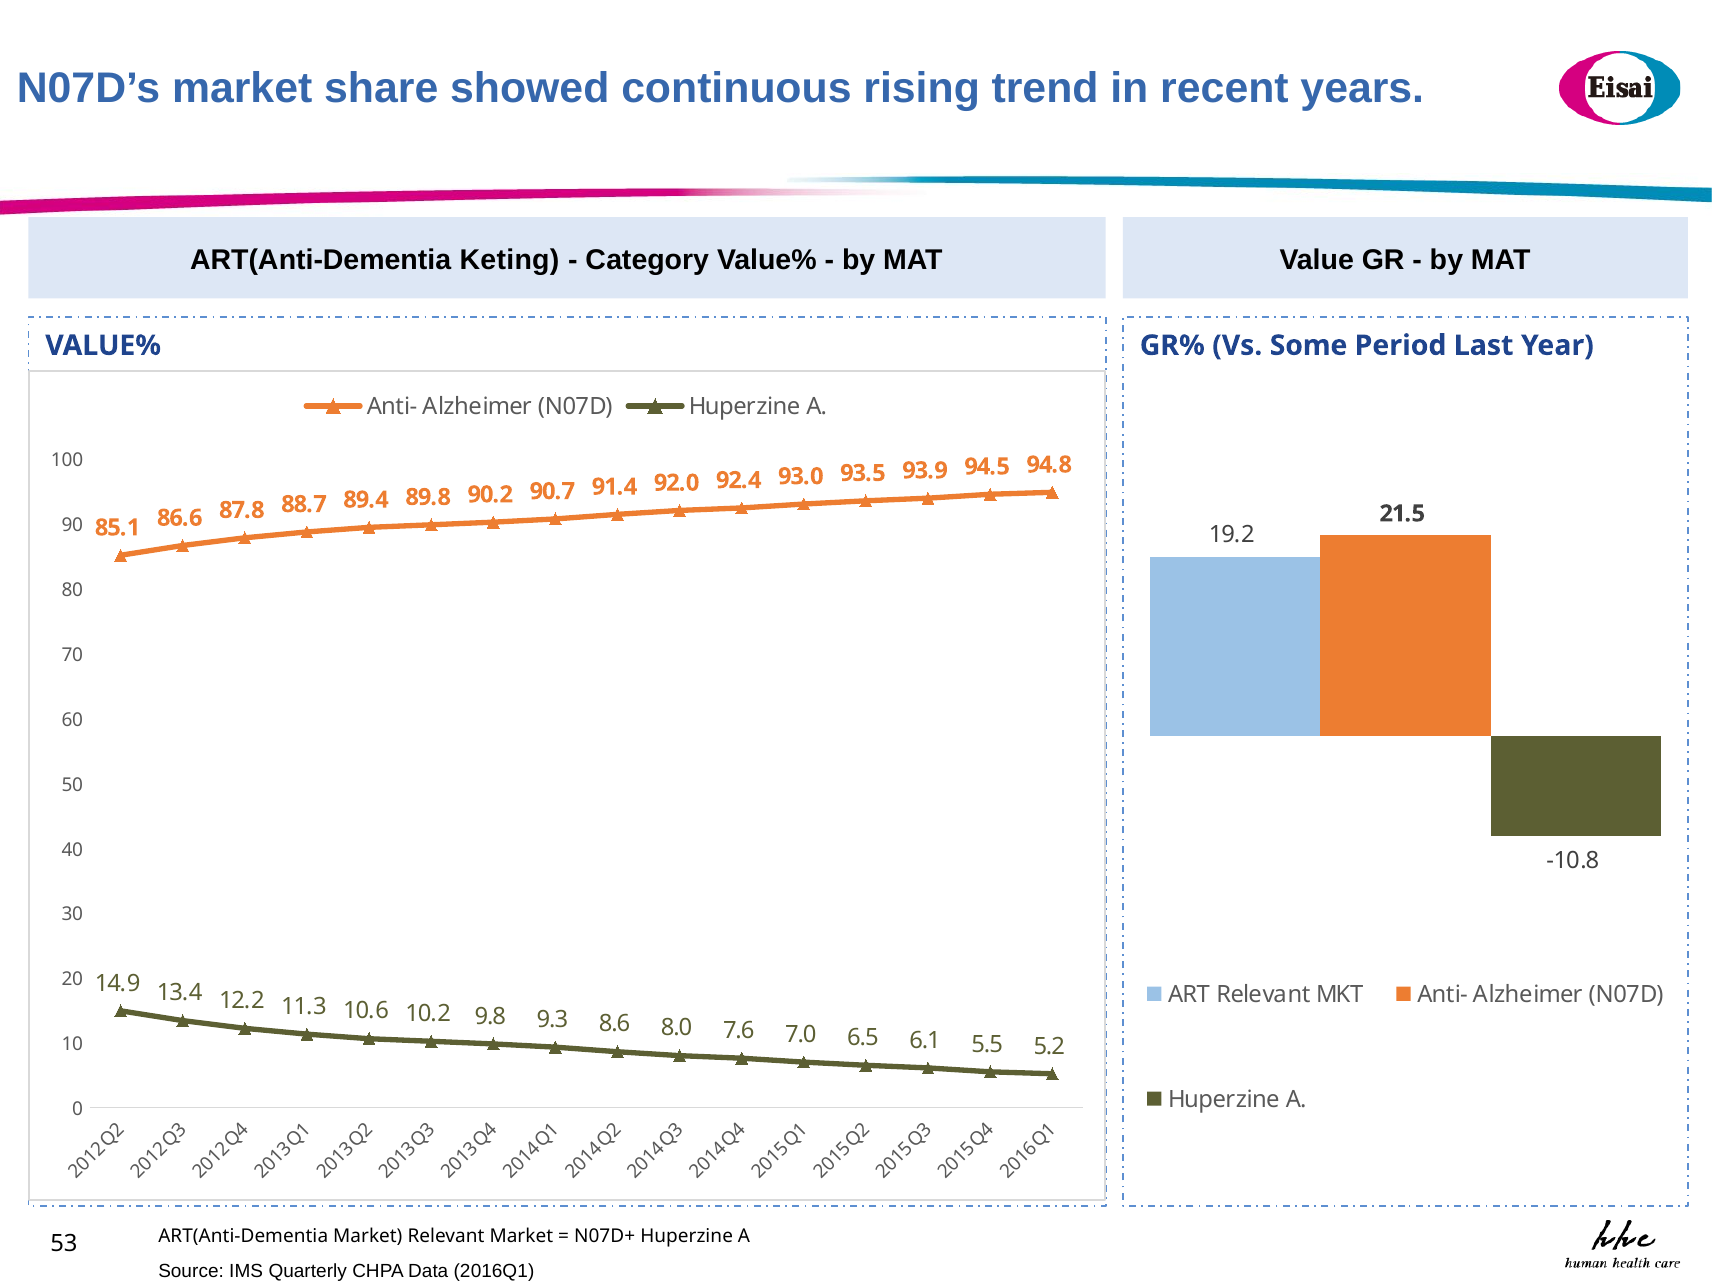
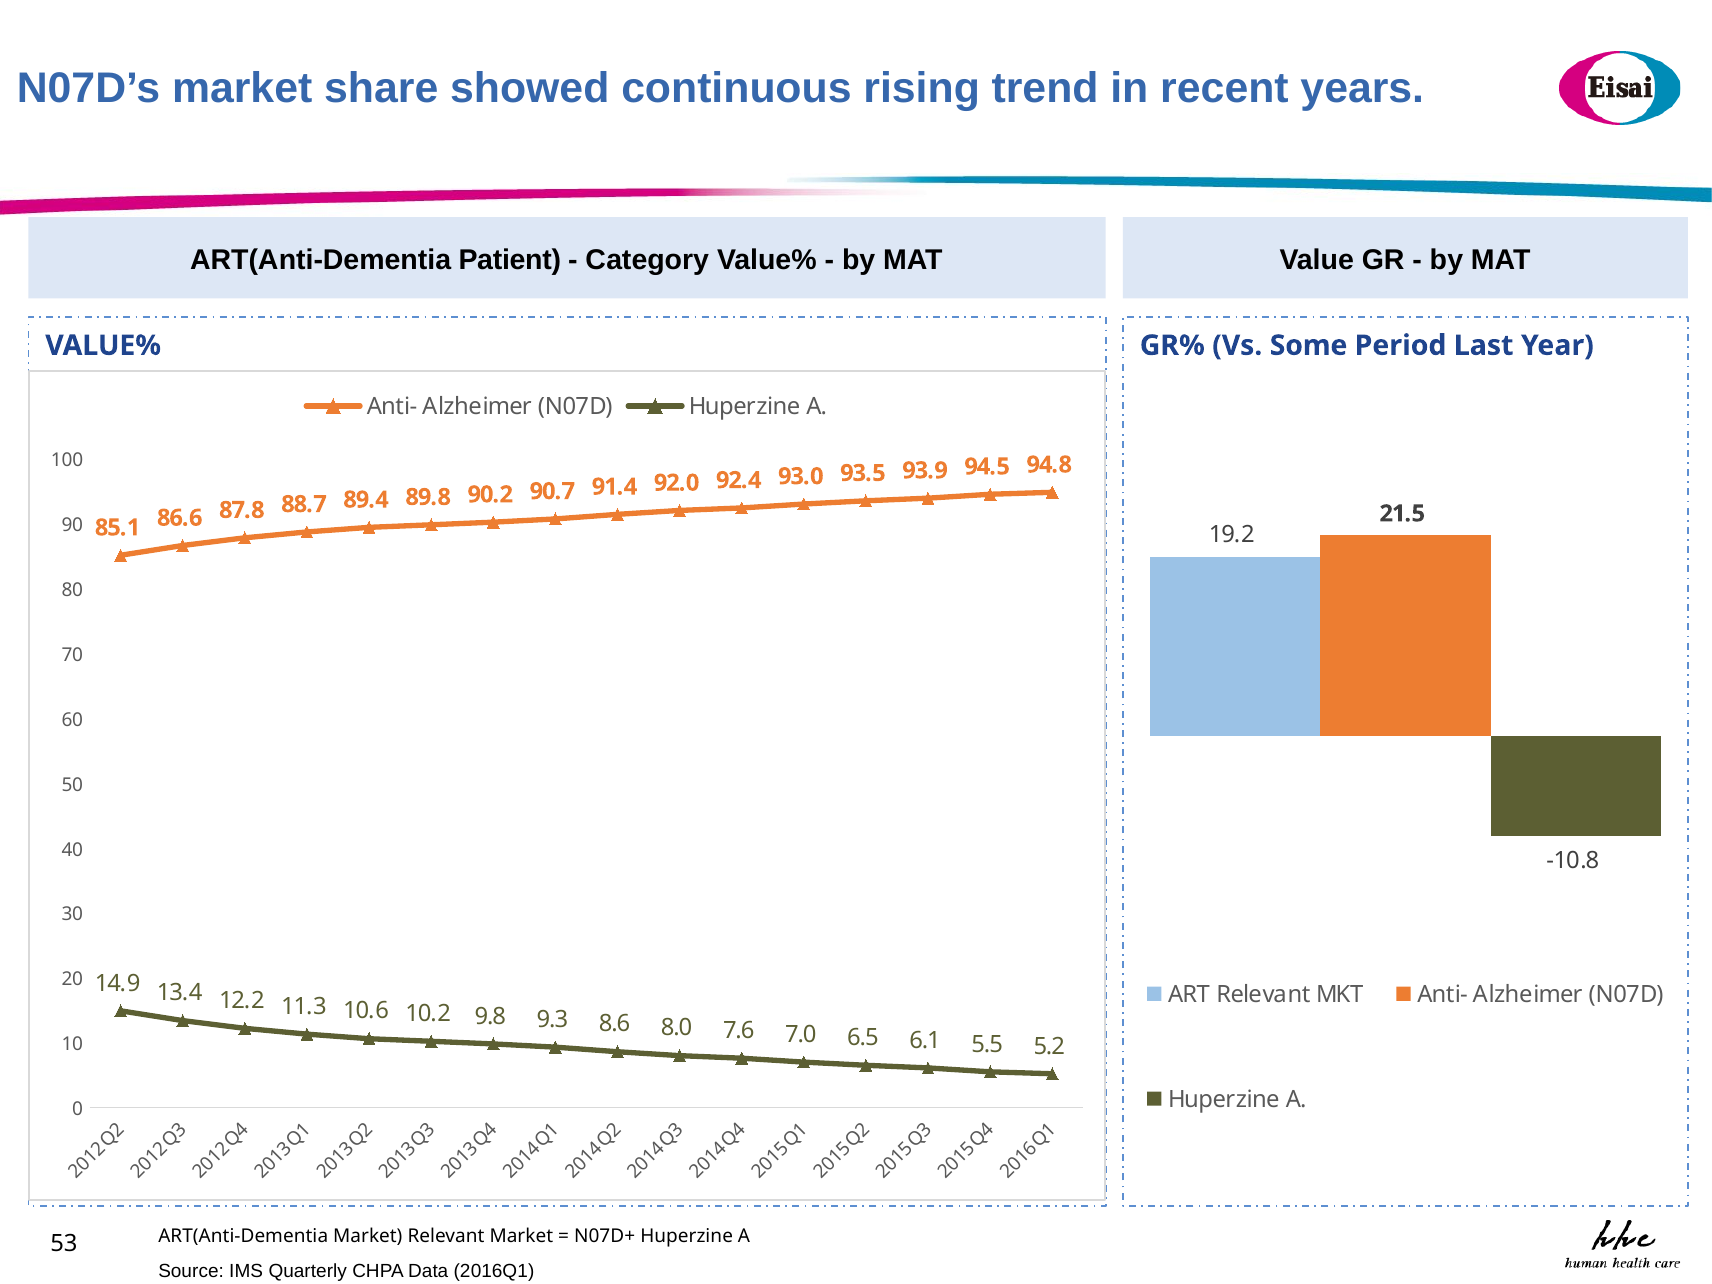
Keting: Keting -> Patient (510, 260)
